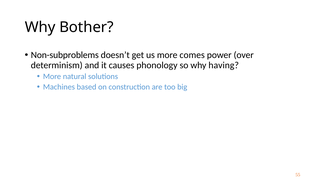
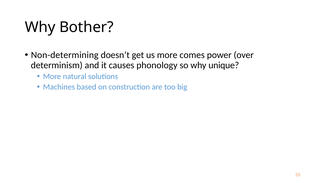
Non-subproblems: Non-subproblems -> Non-determining (65, 55)
having: having -> unique (224, 65)
